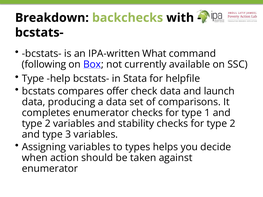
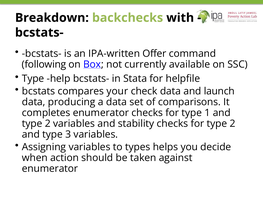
What: What -> Offer (154, 54)
offer: offer -> your (117, 91)
